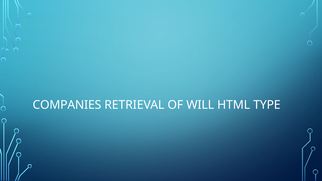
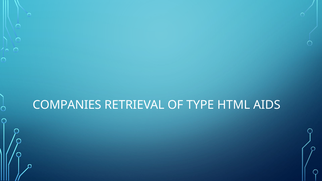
WILL: WILL -> TYPE (200, 105)
TYPE: TYPE -> AIDS (267, 105)
